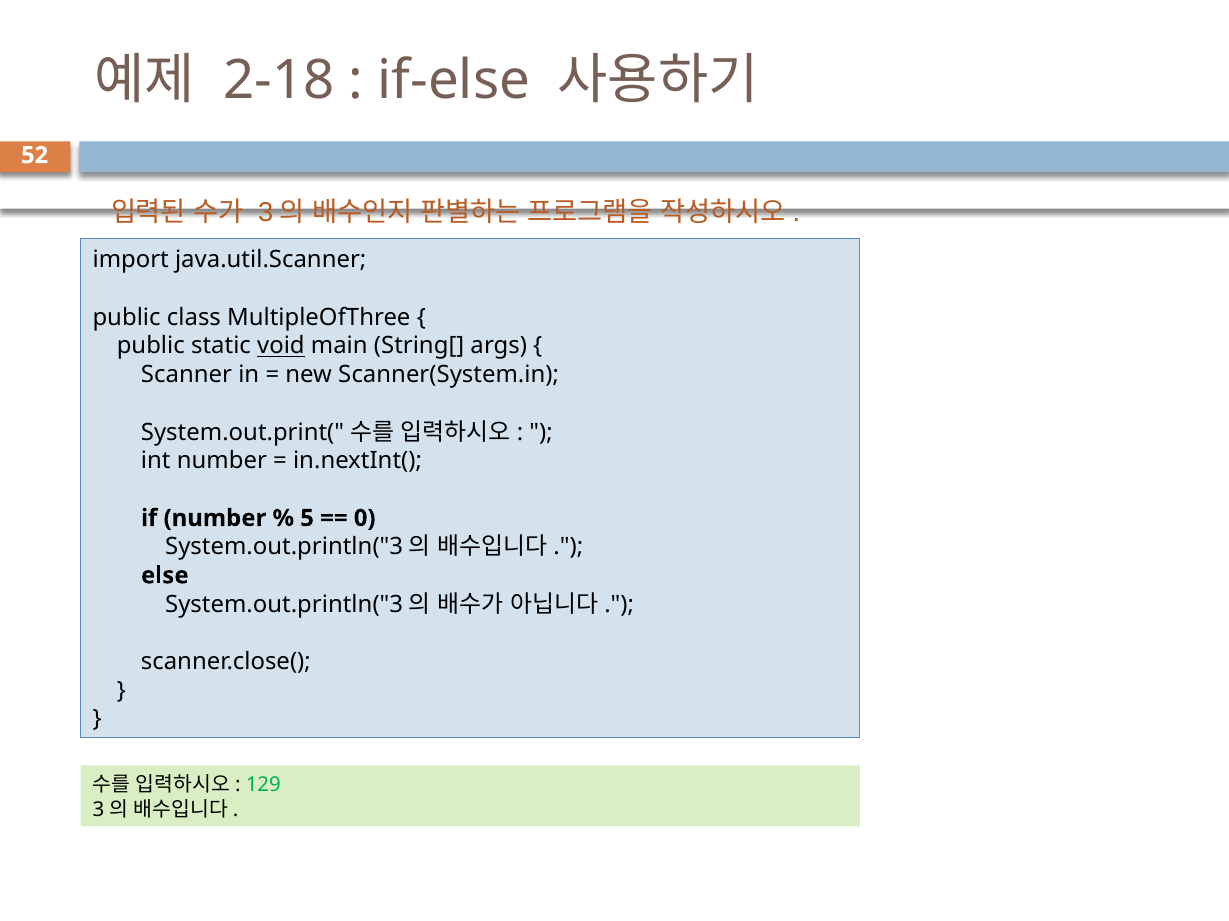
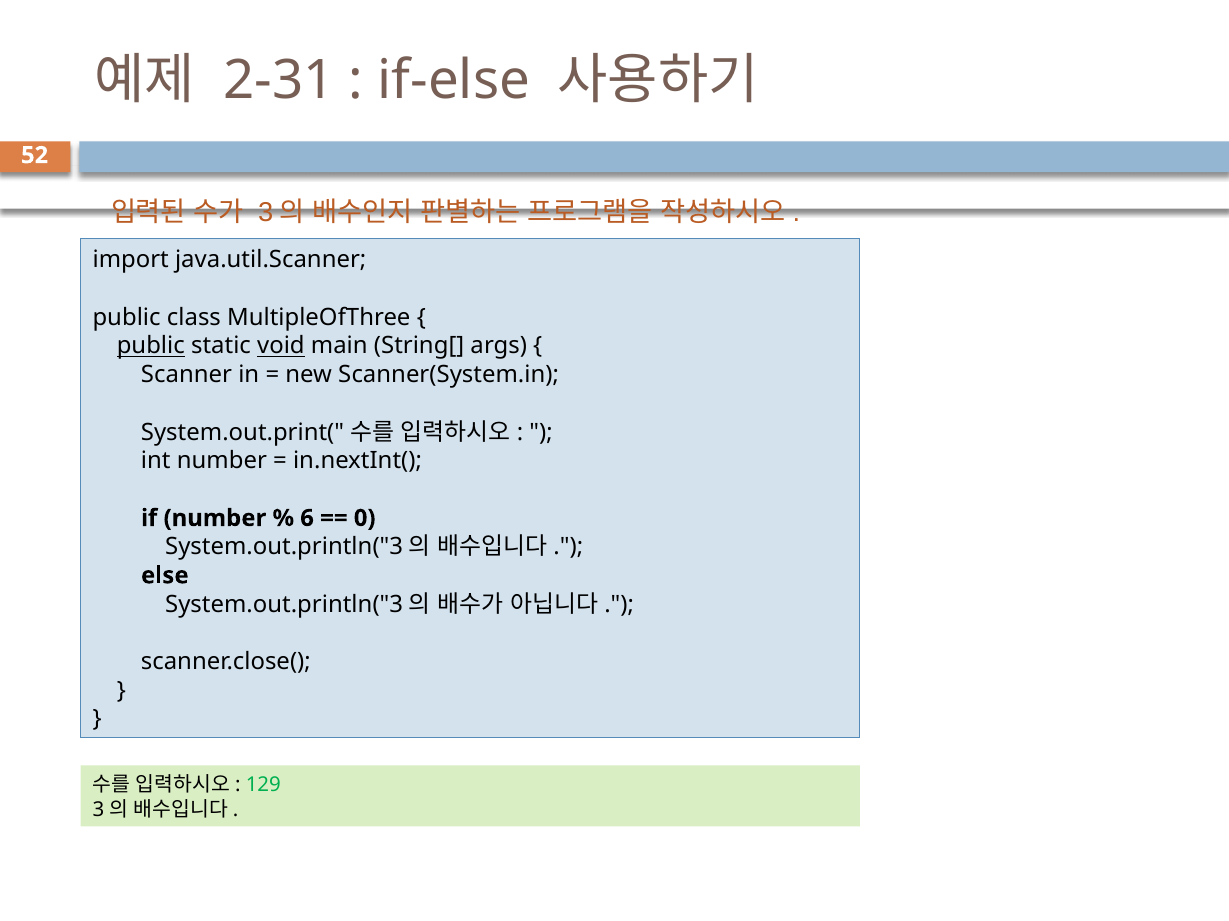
2-18: 2-18 -> 2-31 (279, 80)
public underline: none -> present (151, 346)
5: 5 -> 6 (307, 519)
